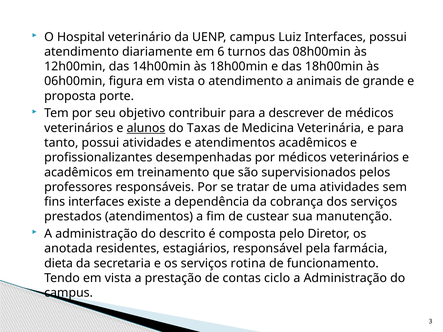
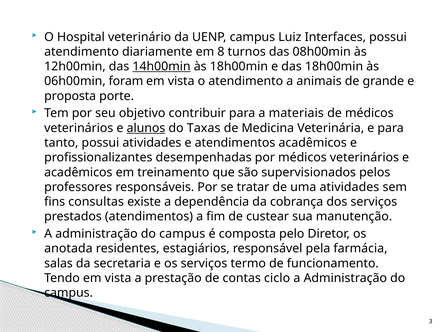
6: 6 -> 8 (221, 52)
14h00min underline: none -> present (162, 67)
figura: figura -> foram (126, 81)
descrever: descrever -> materiais (296, 113)
fins interfaces: interfaces -> consultas (96, 202)
descrito: descrito -> campus (182, 234)
dieta: dieta -> salas (59, 264)
rotina: rotina -> termo (248, 264)
